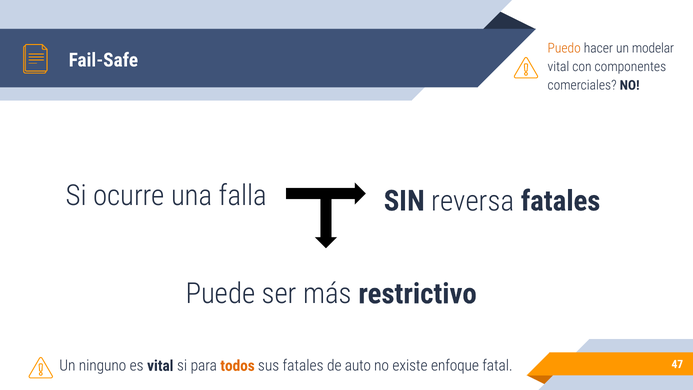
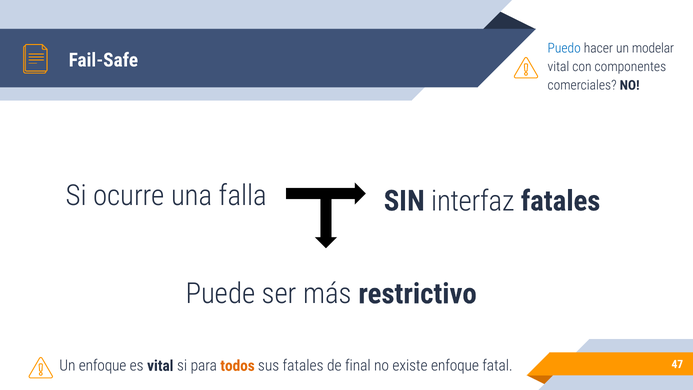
Puedo colour: orange -> blue (564, 48)
reversa: reversa -> interfaz (473, 201)
Un ninguno: ninguno -> enfoque (103, 366)
auto: auto -> final (358, 366)
